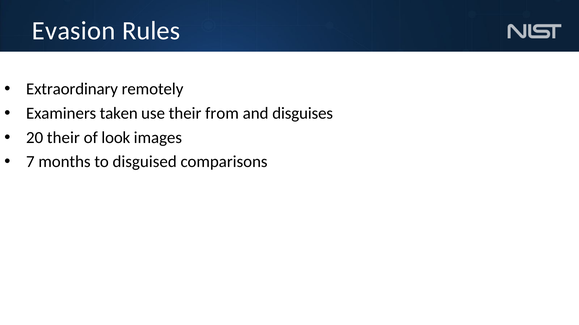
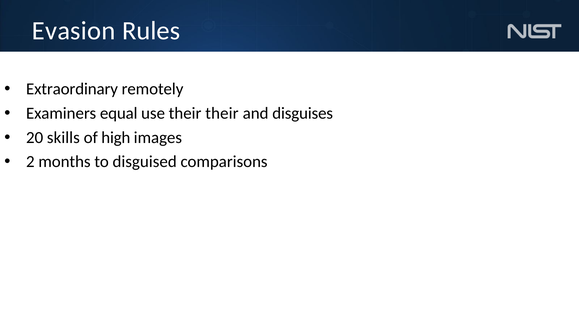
taken: taken -> equal (119, 113)
their from: from -> their (222, 113)
20 their: their -> skills (63, 138)
look: look -> high (116, 138)
7: 7 -> 2 (30, 162)
